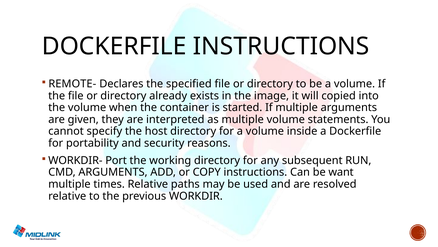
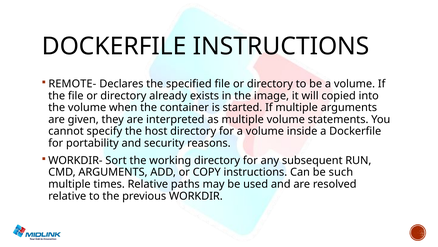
Port: Port -> Sort (116, 160)
want: want -> such (341, 172)
